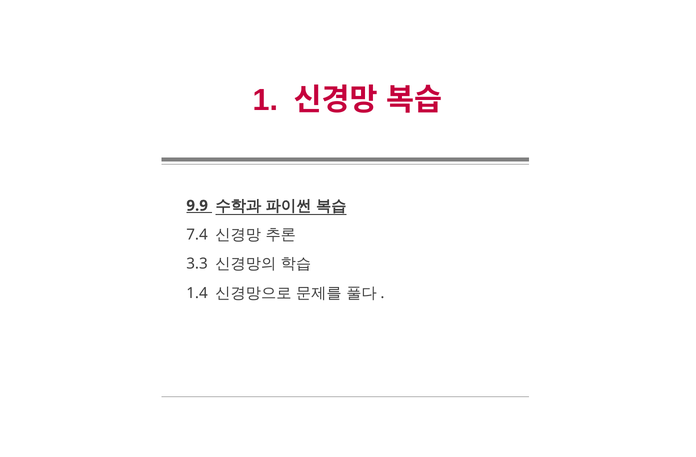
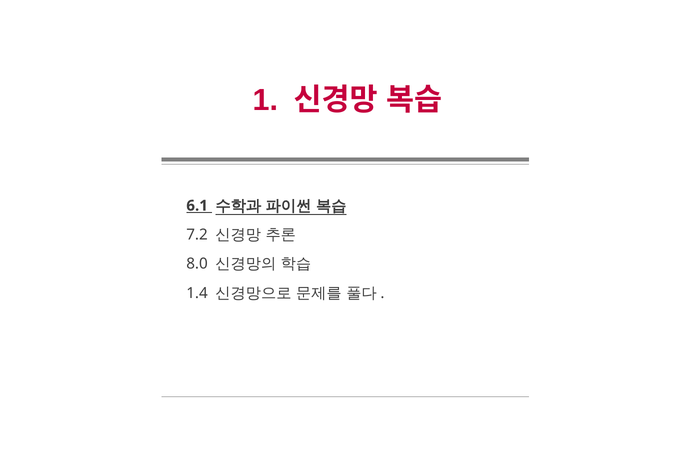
9.9: 9.9 -> 6.1 (197, 206)
7.4: 7.4 -> 7.2 (197, 235)
3.3: 3.3 -> 8.0 (197, 264)
